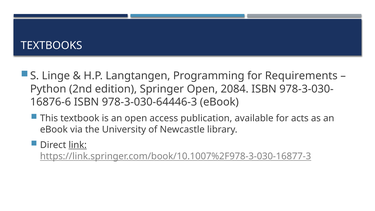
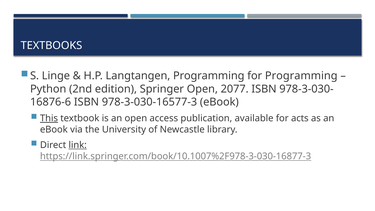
for Requirements: Requirements -> Programming (301, 76)
2084: 2084 -> 2077 (235, 89)
978-3-030-64446-3: 978-3-030-64446-3 -> 978-3-030-16577-3 (149, 102)
This underline: none -> present (49, 118)
